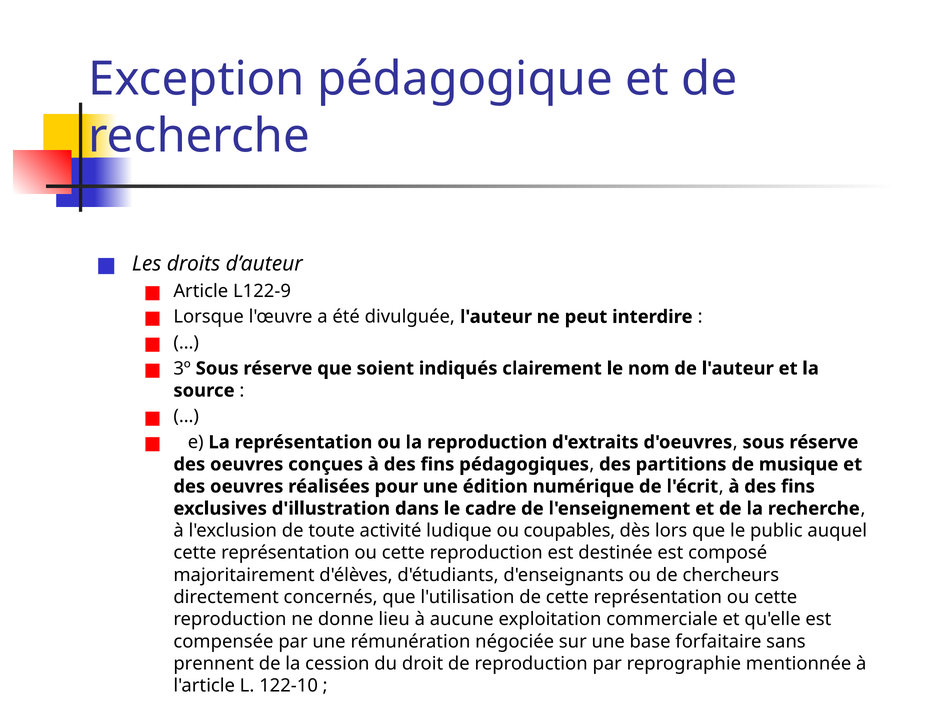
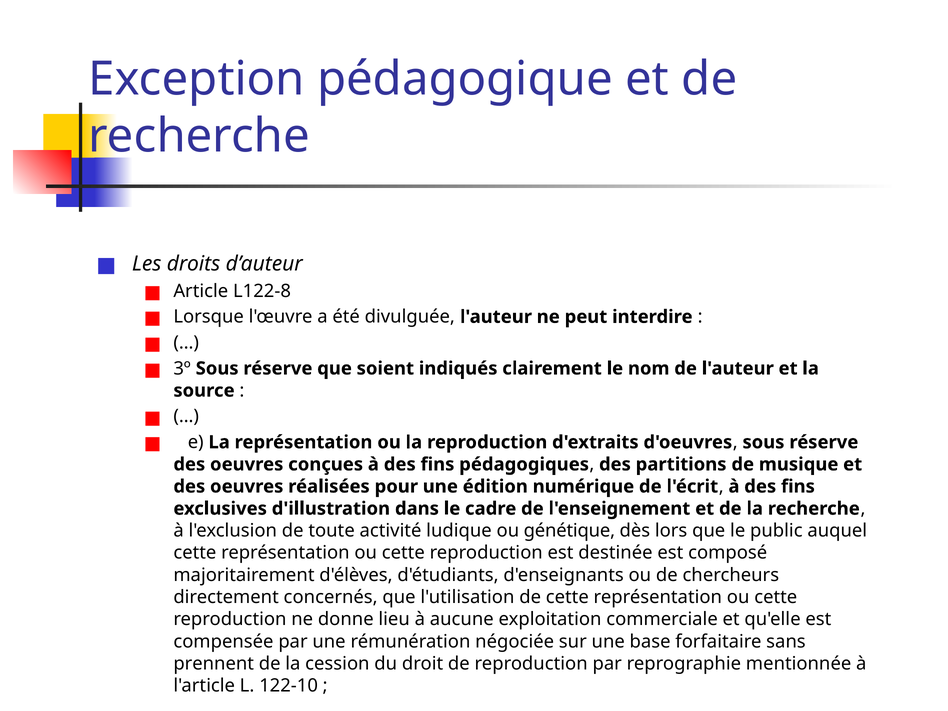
L122-9: L122-9 -> L122-8 (262, 291)
coupables: coupables -> génétique (569, 531)
